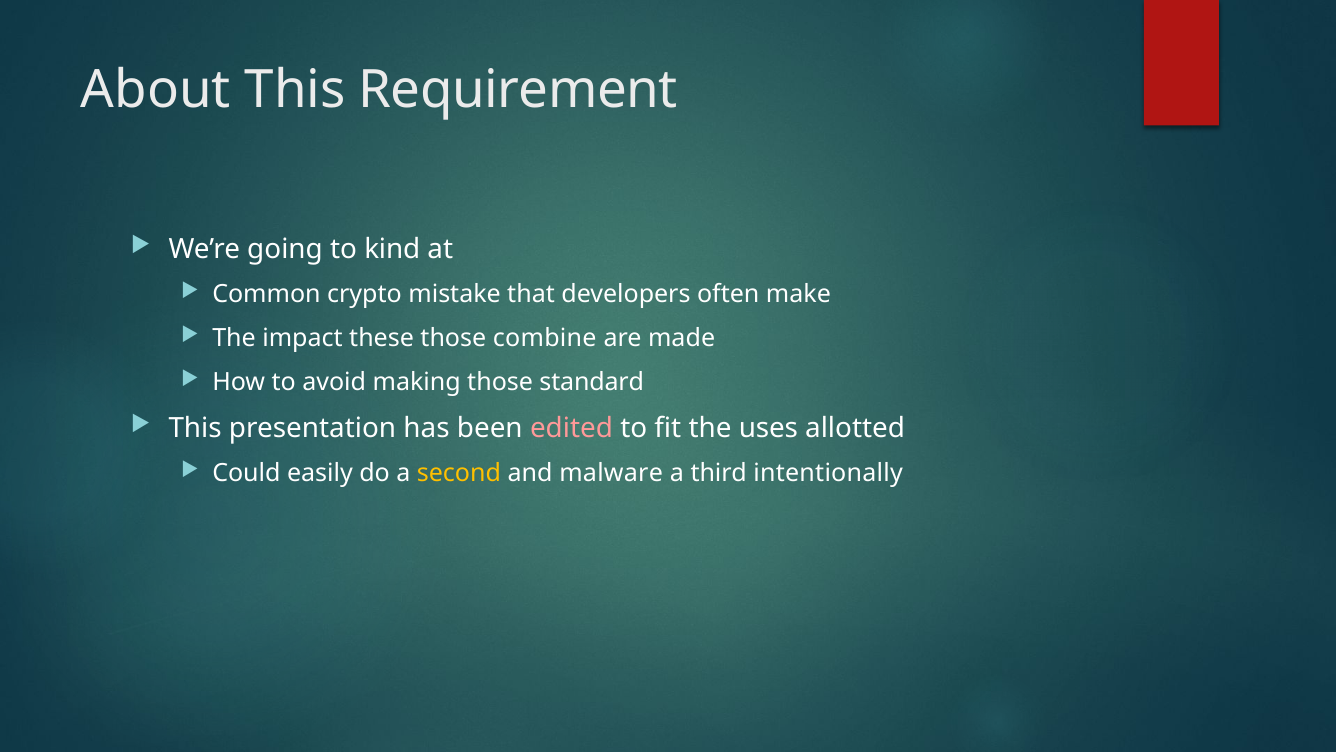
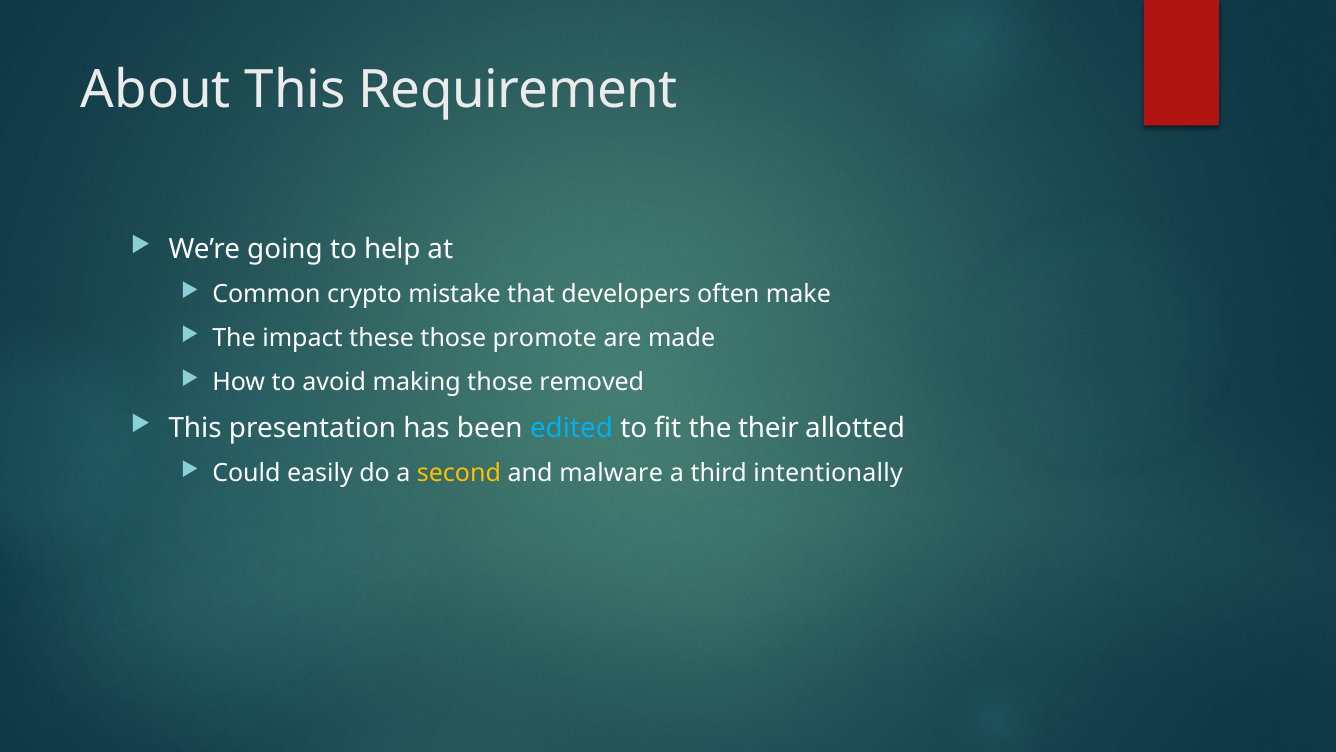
kind: kind -> help (392, 249)
combine: combine -> promote (545, 338)
standard: standard -> removed (592, 382)
edited colour: pink -> light blue (571, 428)
uses: uses -> their (768, 428)
